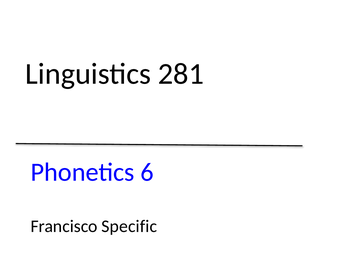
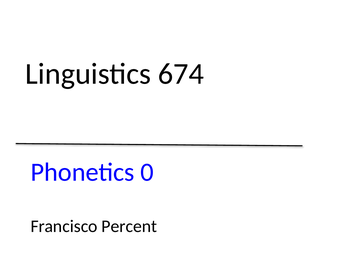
281: 281 -> 674 (181, 74)
6: 6 -> 0 (147, 172)
Specific: Specific -> Percent (129, 226)
